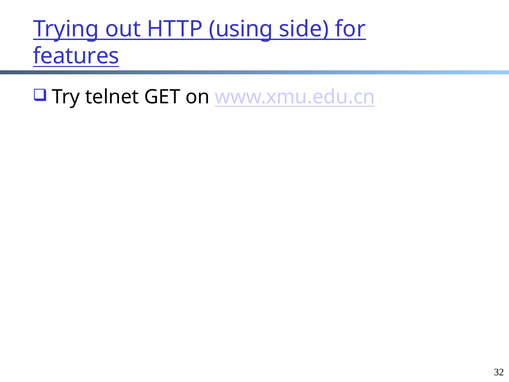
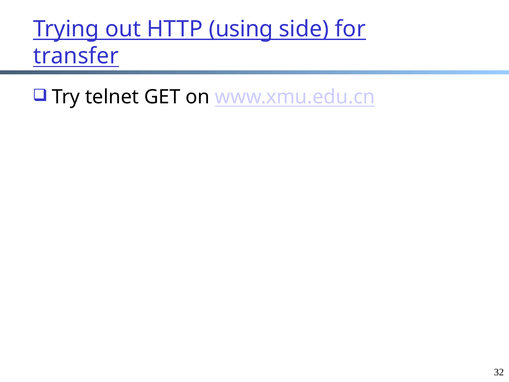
features: features -> transfer (76, 56)
